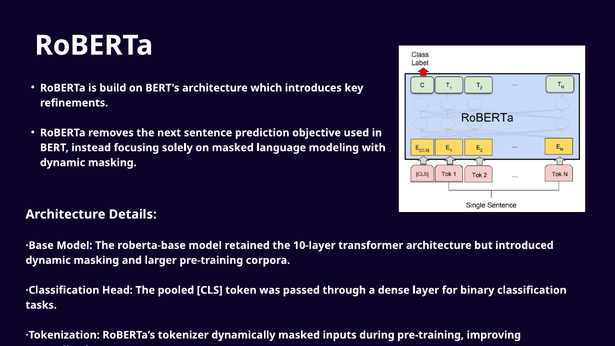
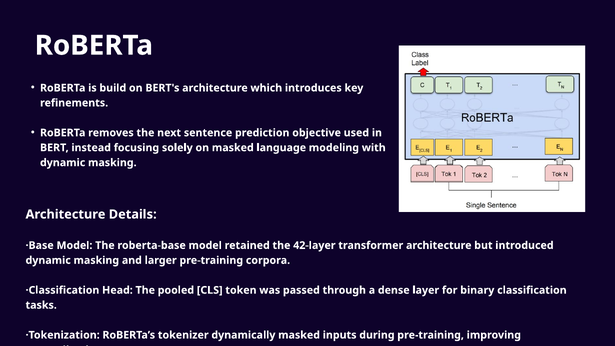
10-layer: 10-layer -> 42-layer (314, 245)
